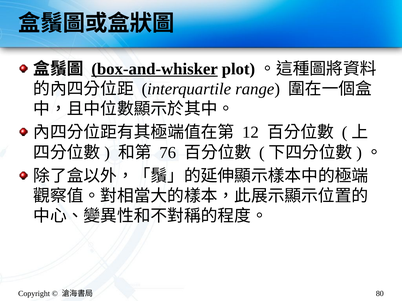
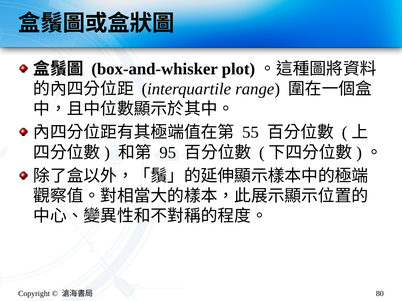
box-and-whisker underline: present -> none (155, 69)
12: 12 -> 55 (250, 133)
76: 76 -> 95 (168, 153)
